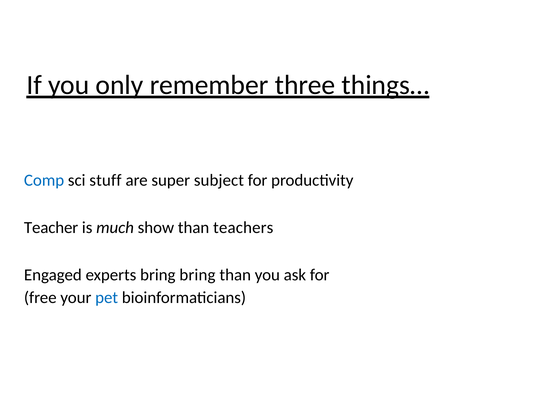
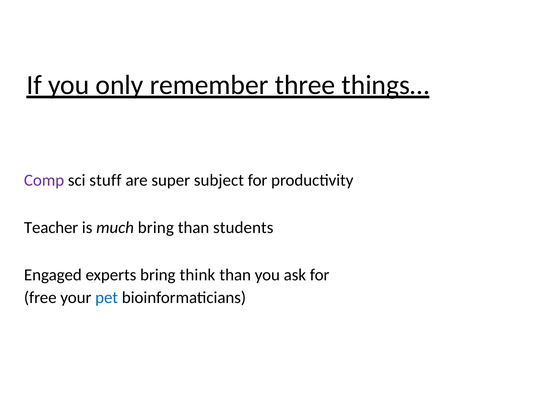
Comp colour: blue -> purple (44, 180)
much show: show -> bring (156, 227)
teachers: teachers -> students (243, 227)
bring bring: bring -> think (197, 275)
